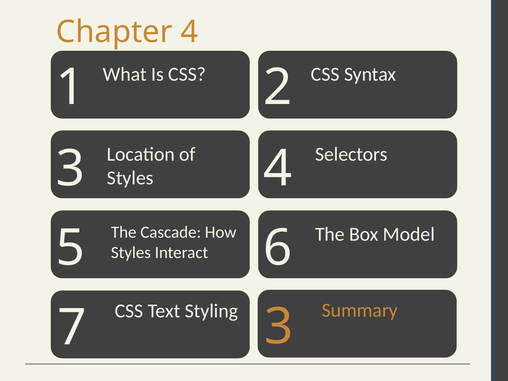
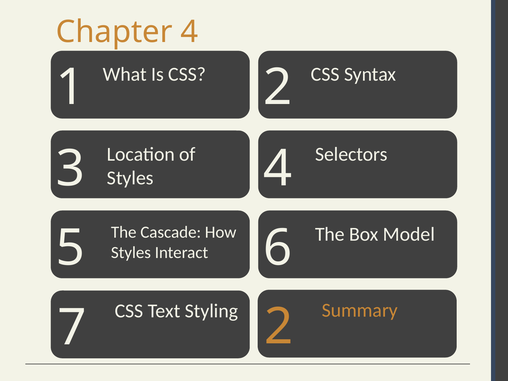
Styling 3: 3 -> 2 (279, 327)
